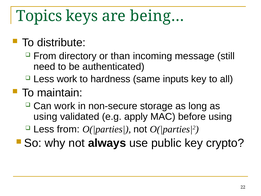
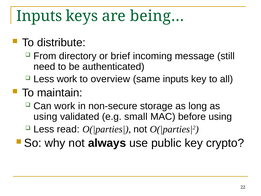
Topics: Topics -> Inputs (39, 16)
than: than -> brief (120, 56)
hardness: hardness -> overview (110, 79)
apply: apply -> small (136, 117)
Less from: from -> read (68, 129)
